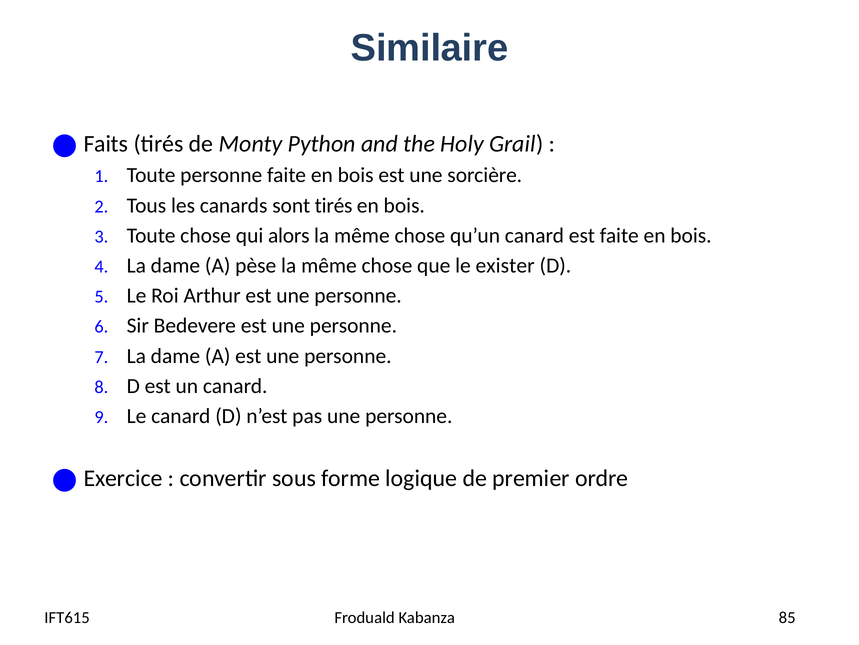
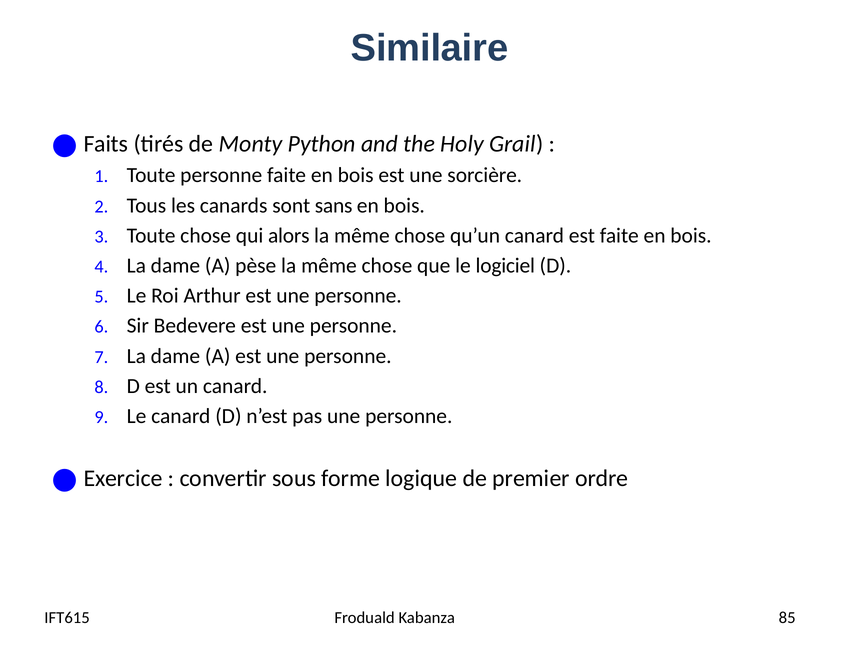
sont tirés: tirés -> sans (334, 205)
exister: exister -> logiciel (505, 265)
